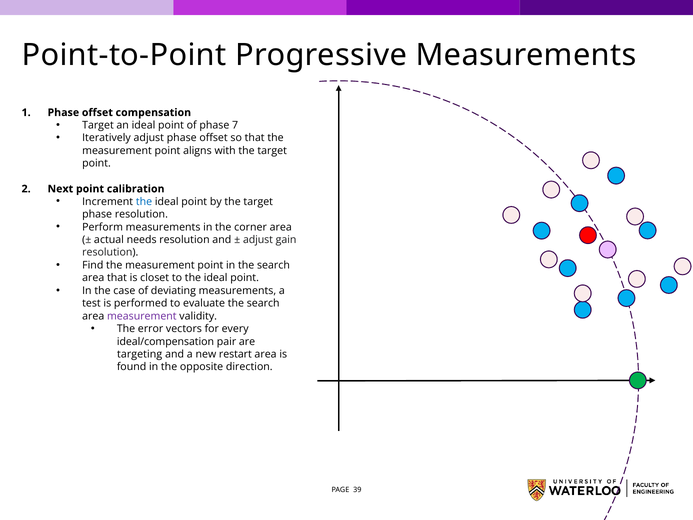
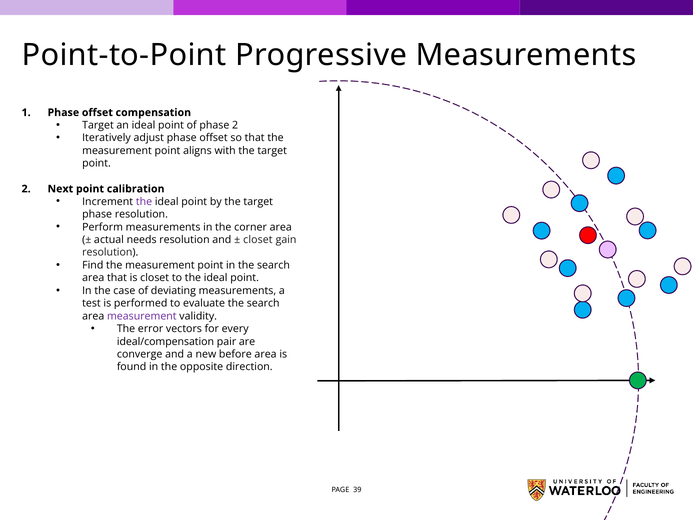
phase 7: 7 -> 2 (235, 125)
the colour: blue -> purple (144, 201)
adjust: adjust -> closet (258, 240)
targeting: targeting -> converge (140, 354)
restart: restart -> before (235, 354)
